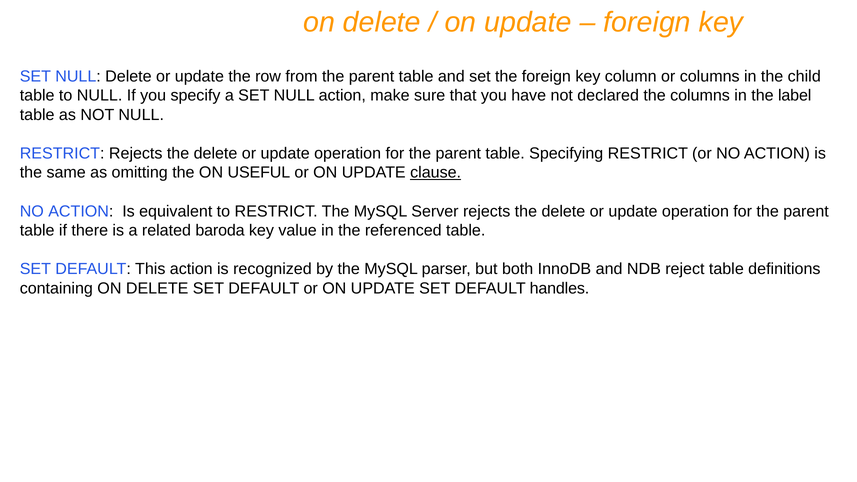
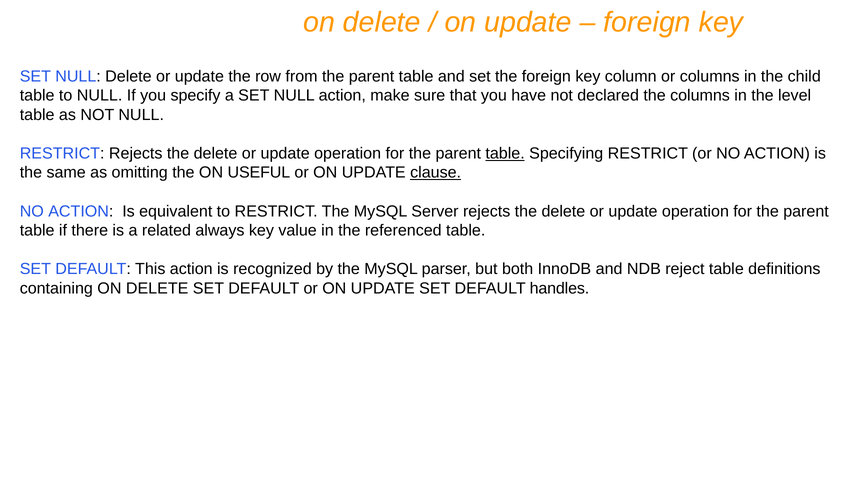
label: label -> level (795, 96)
table underline: none -> present (505, 153)
baroda: baroda -> always (220, 231)
